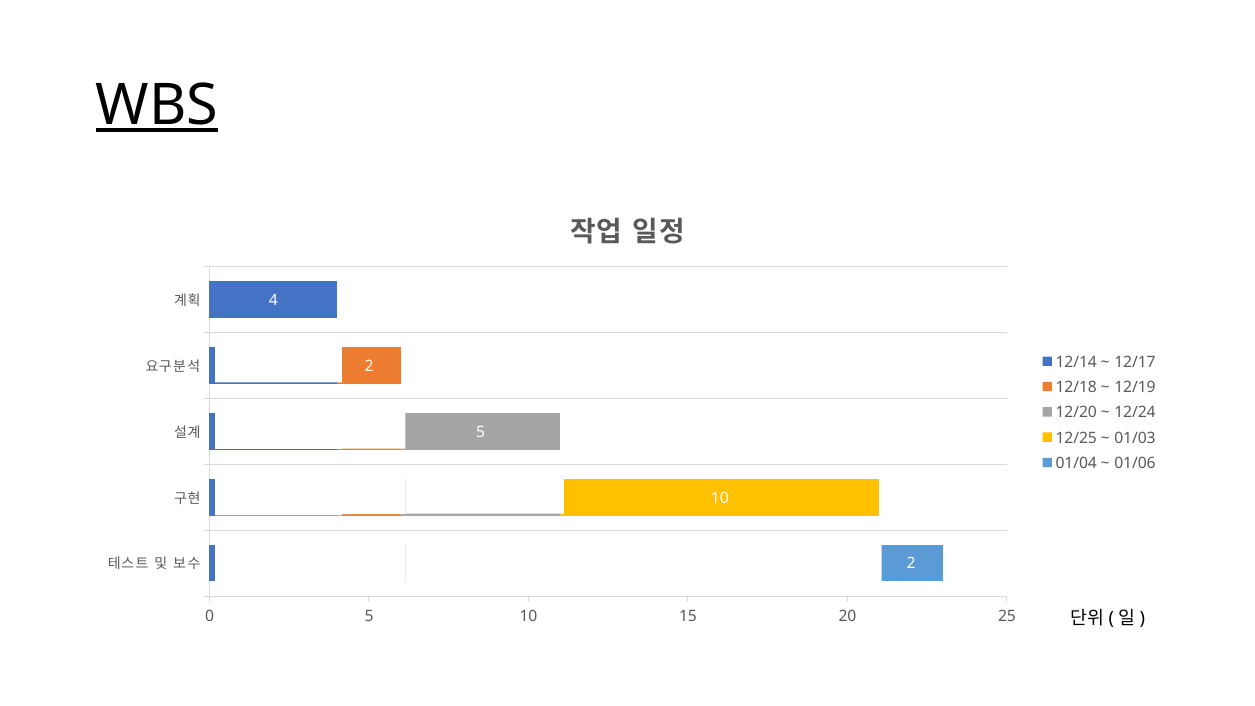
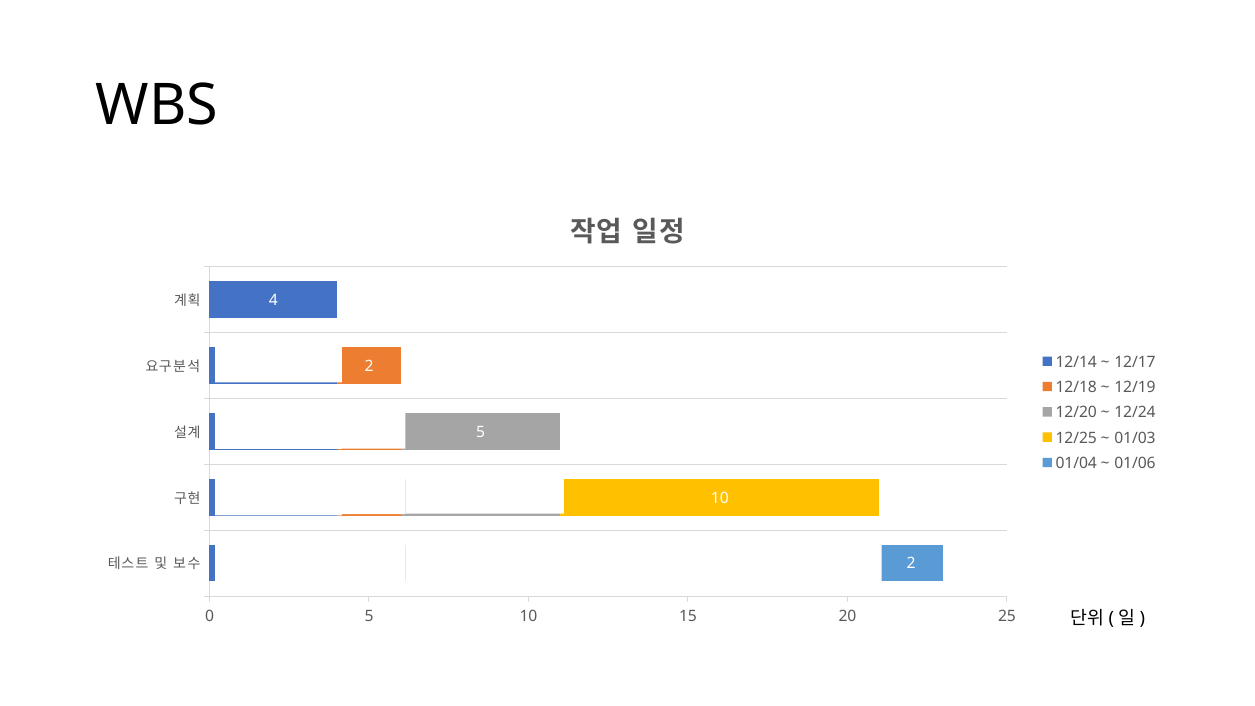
WBS underline: present -> none (157, 105)
